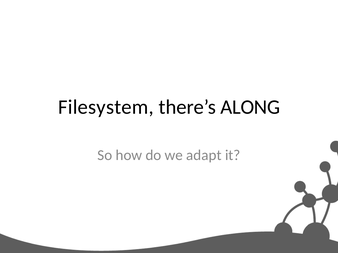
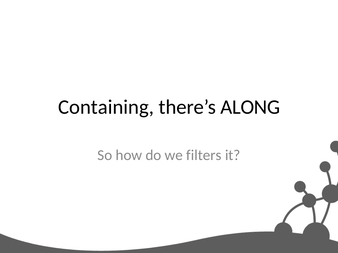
Filesystem: Filesystem -> Containing (106, 107)
adapt: adapt -> filters (204, 155)
